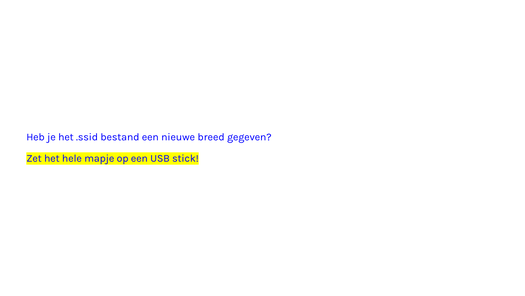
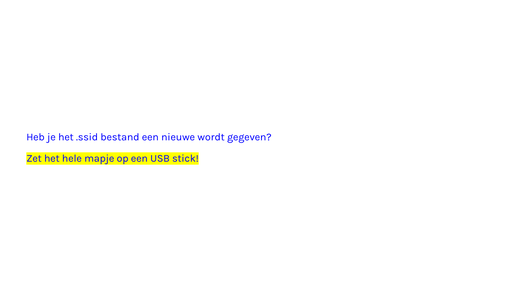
breed: breed -> wordt (211, 137)
